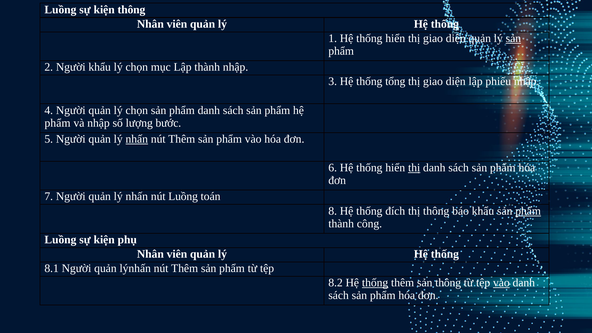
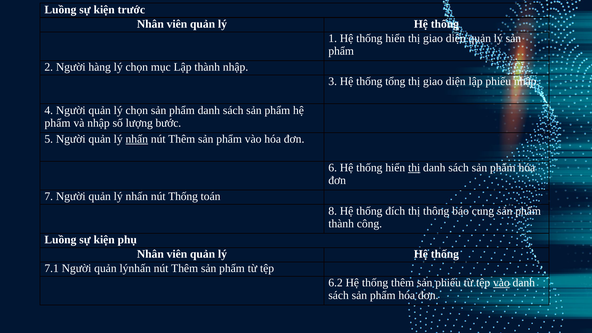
kiện thông: thông -> trước (131, 10)
sản underline: present -> none (513, 38)
Người khẩu: khẩu -> hàng (100, 67)
nút Luồng: Luồng -> Thống (183, 197)
báo khẩu: khẩu -> cung (483, 211)
phẩm underline: present -> none (528, 211)
8.1: 8.1 -> 7.1 (52, 268)
8.2: 8.2 -> 6.2 (336, 283)
thống underline: present -> none (375, 283)
sản thông: thông -> phiếu (448, 283)
